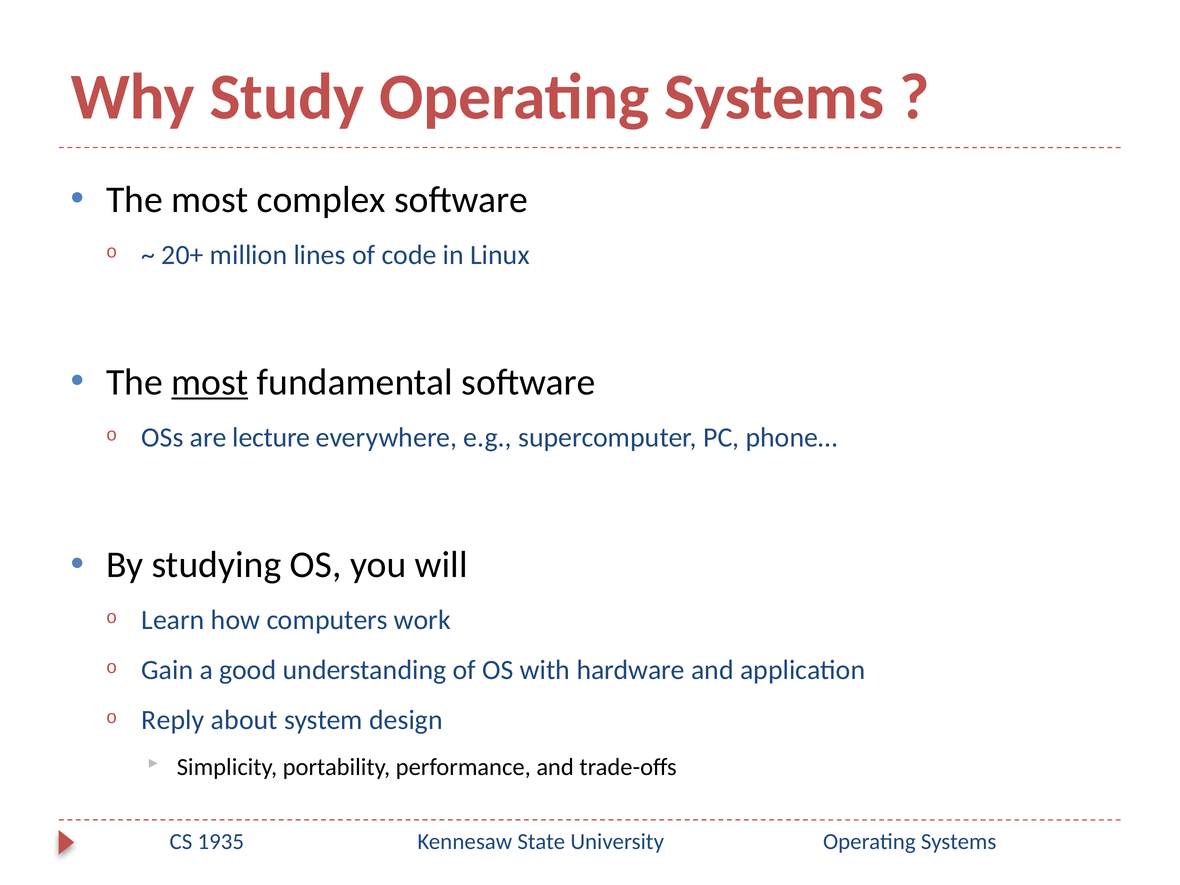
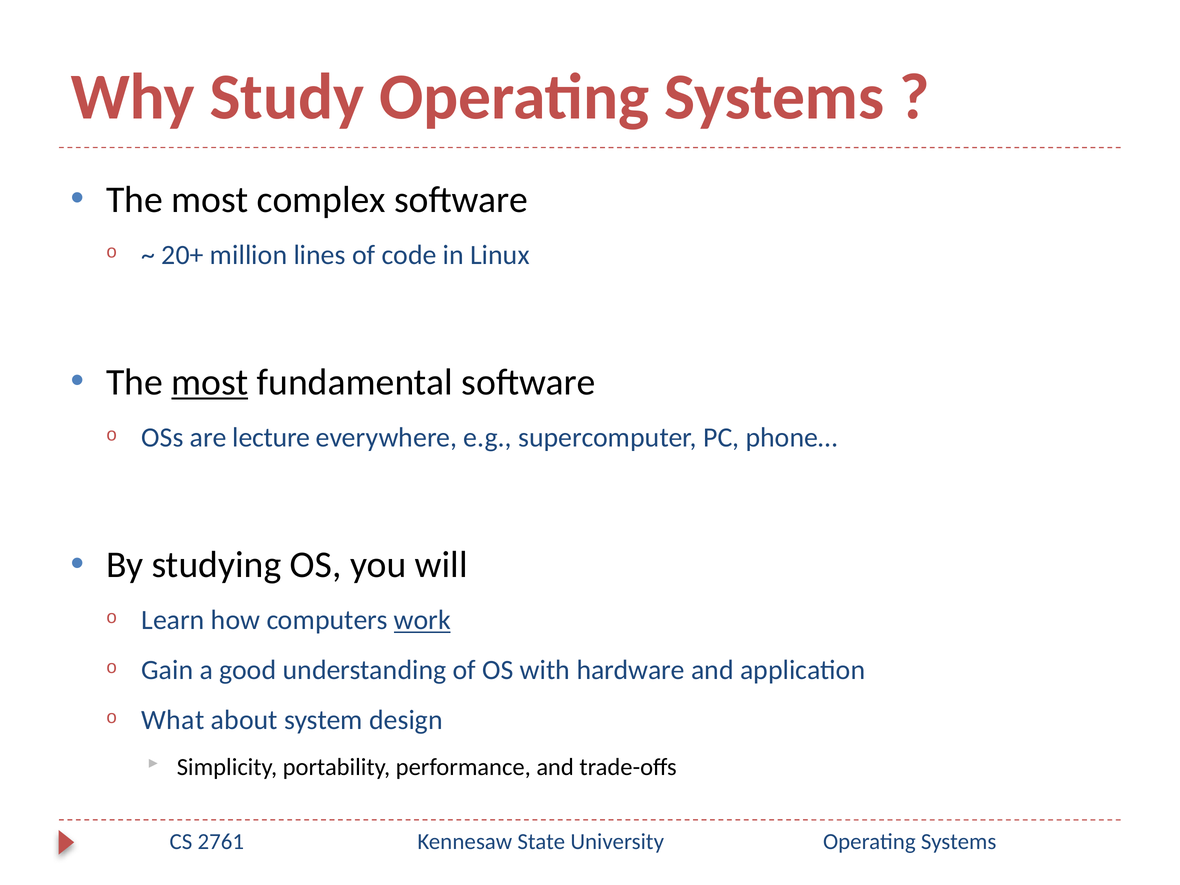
work underline: none -> present (422, 620)
Reply: Reply -> What (173, 720)
1935: 1935 -> 2761 (221, 841)
